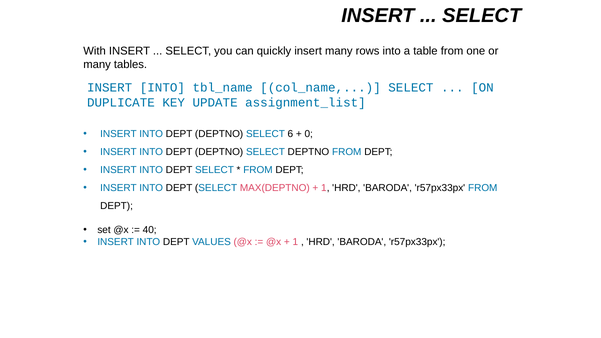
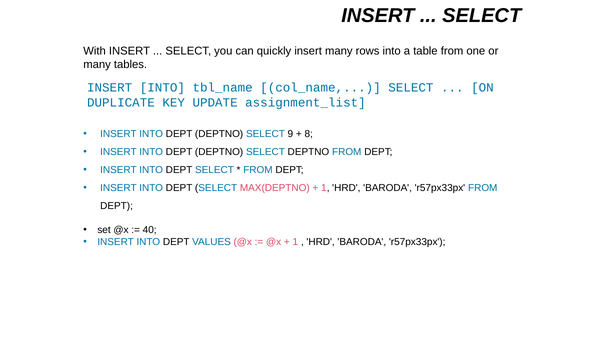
6: 6 -> 9 (290, 134)
0: 0 -> 8 (309, 134)
